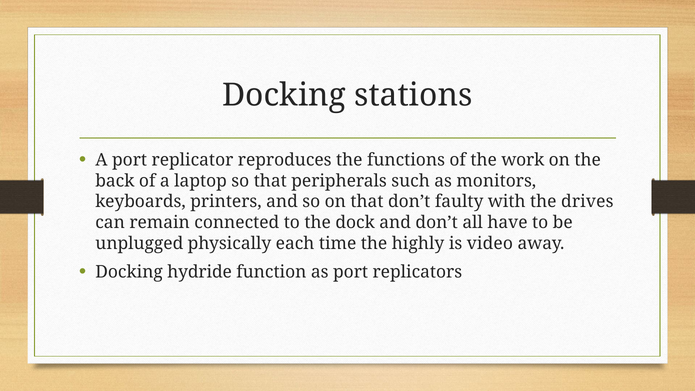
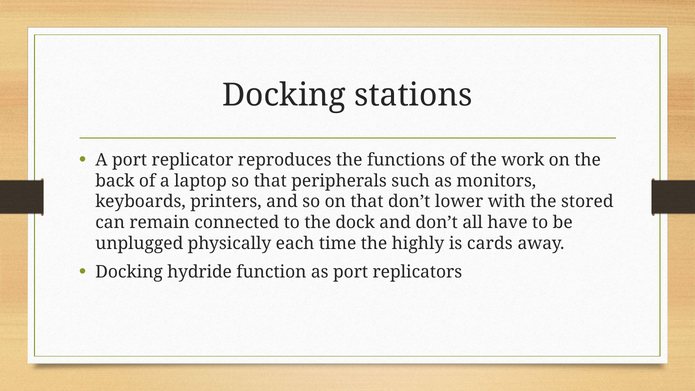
faulty: faulty -> lower (459, 202)
drives: drives -> stored (587, 202)
video: video -> cards (490, 243)
